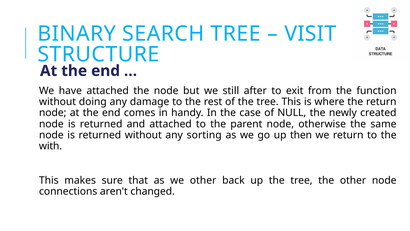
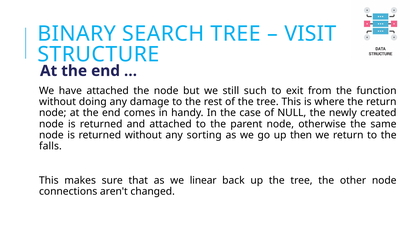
after: after -> such (255, 91)
with: with -> falls (50, 146)
we other: other -> linear (203, 180)
